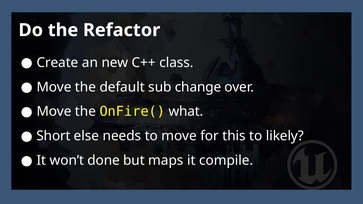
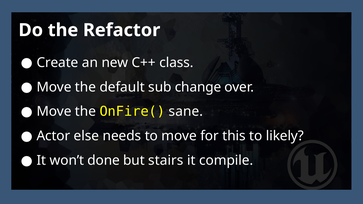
what: what -> sane (186, 112)
Short: Short -> Actor (53, 136)
maps: maps -> stairs (166, 161)
